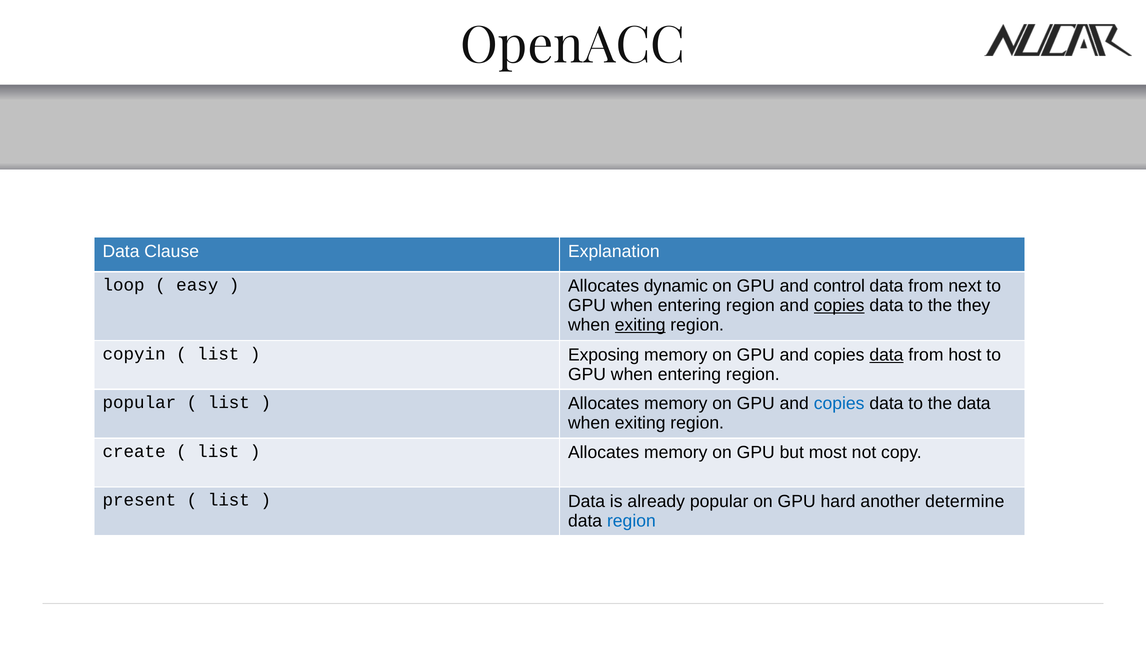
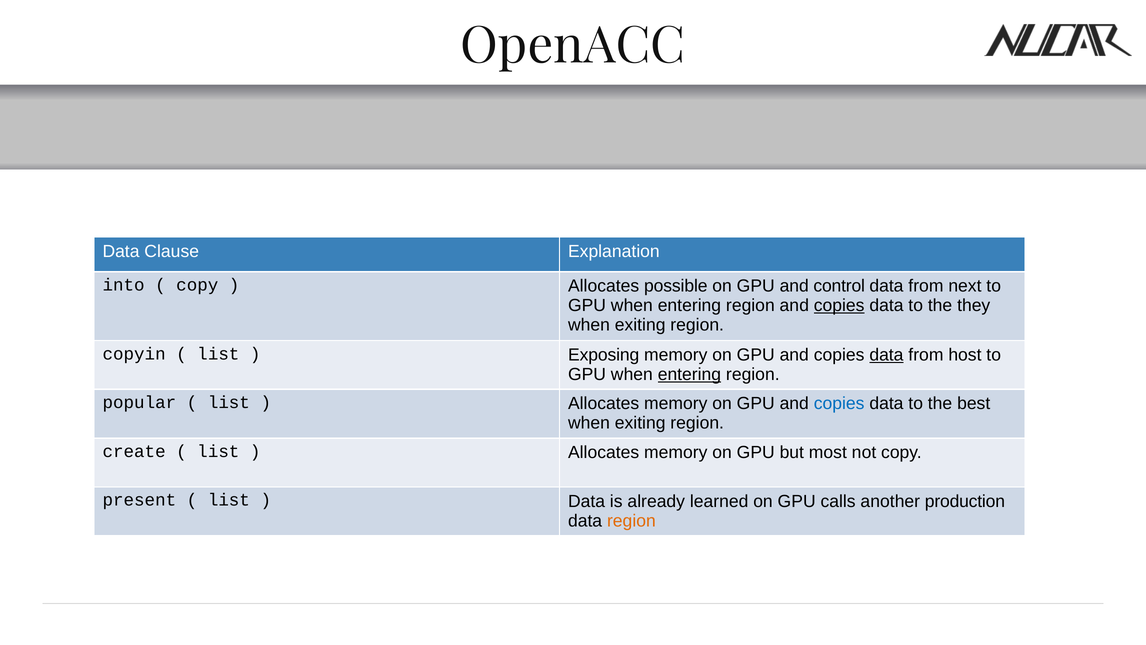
loop: loop -> into (124, 285)
easy: easy -> copy (197, 285)
dynamic: dynamic -> possible (676, 286)
exiting underline: present -> none (640, 325)
entering underline: none -> present (689, 374)
the data: data -> best (974, 403)
already popular: popular -> learned (719, 501)
hard: hard -> calls (838, 501)
determine: determine -> production (965, 501)
region colour: blue -> orange (631, 521)
